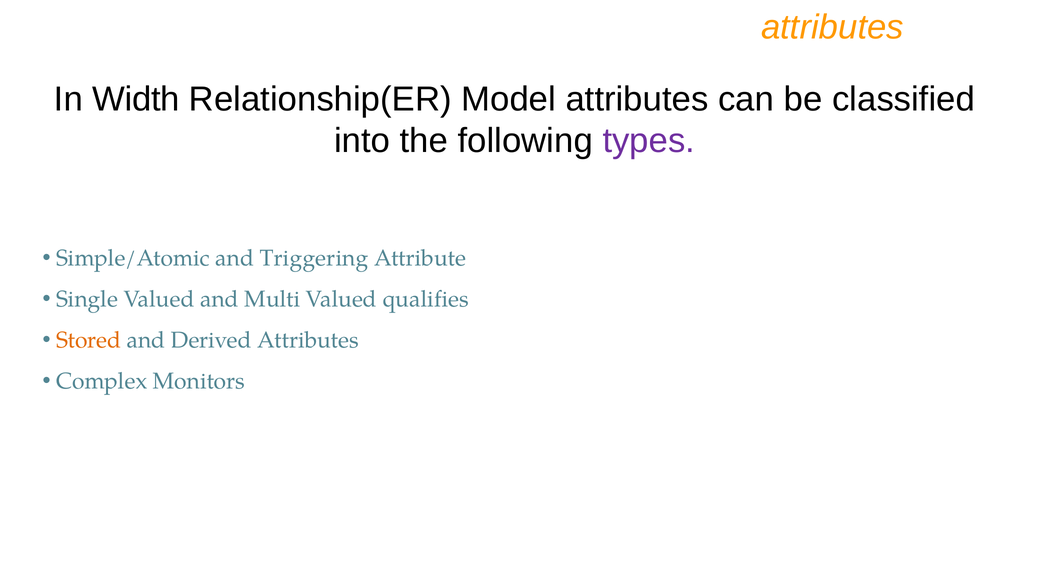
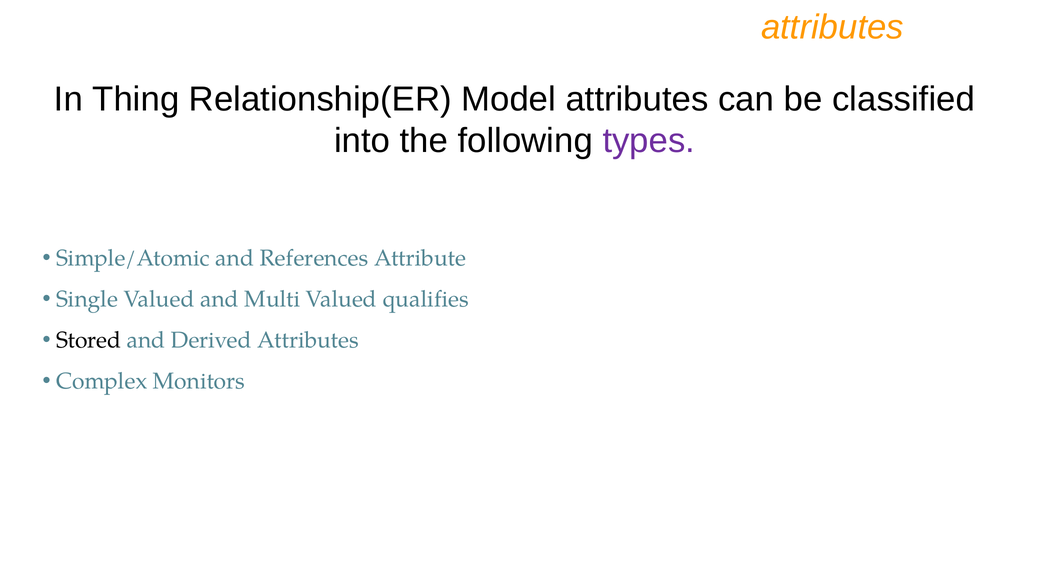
Width: Width -> Thing (136, 99)
Triggering: Triggering -> References (314, 258)
Stored colour: orange -> black (89, 340)
